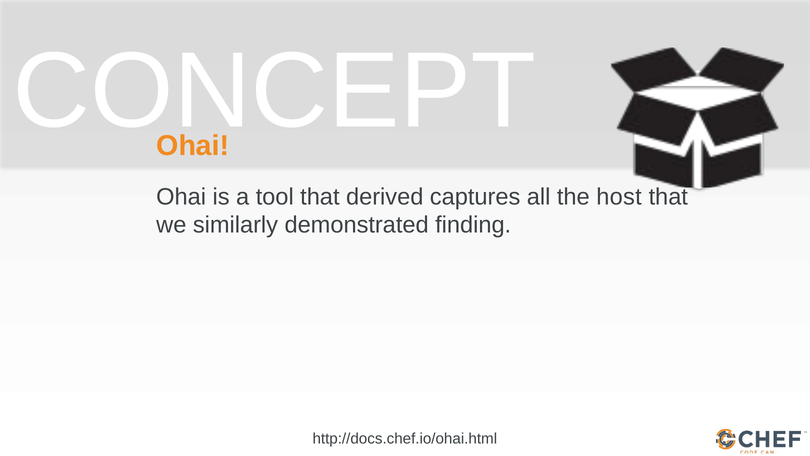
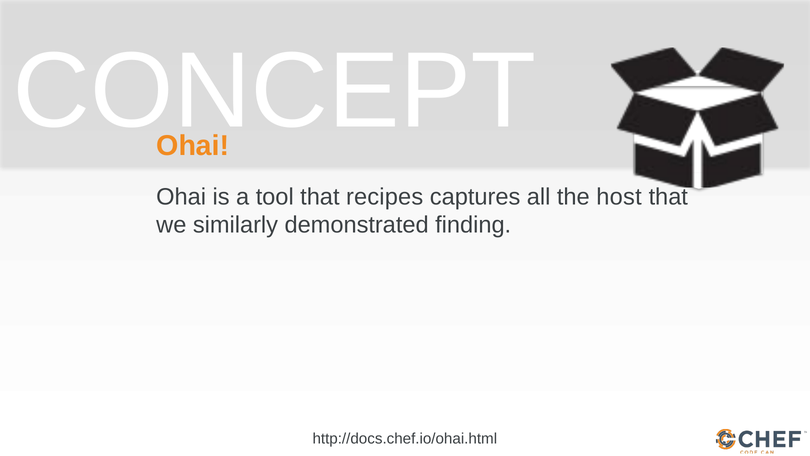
derived: derived -> recipes (385, 197)
